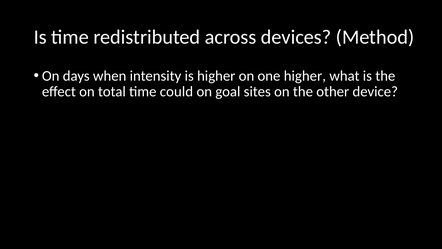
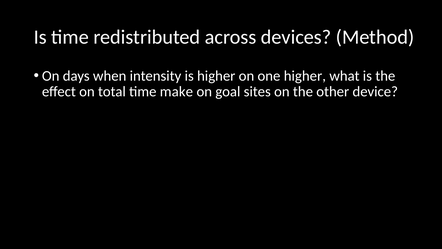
could: could -> make (176, 92)
